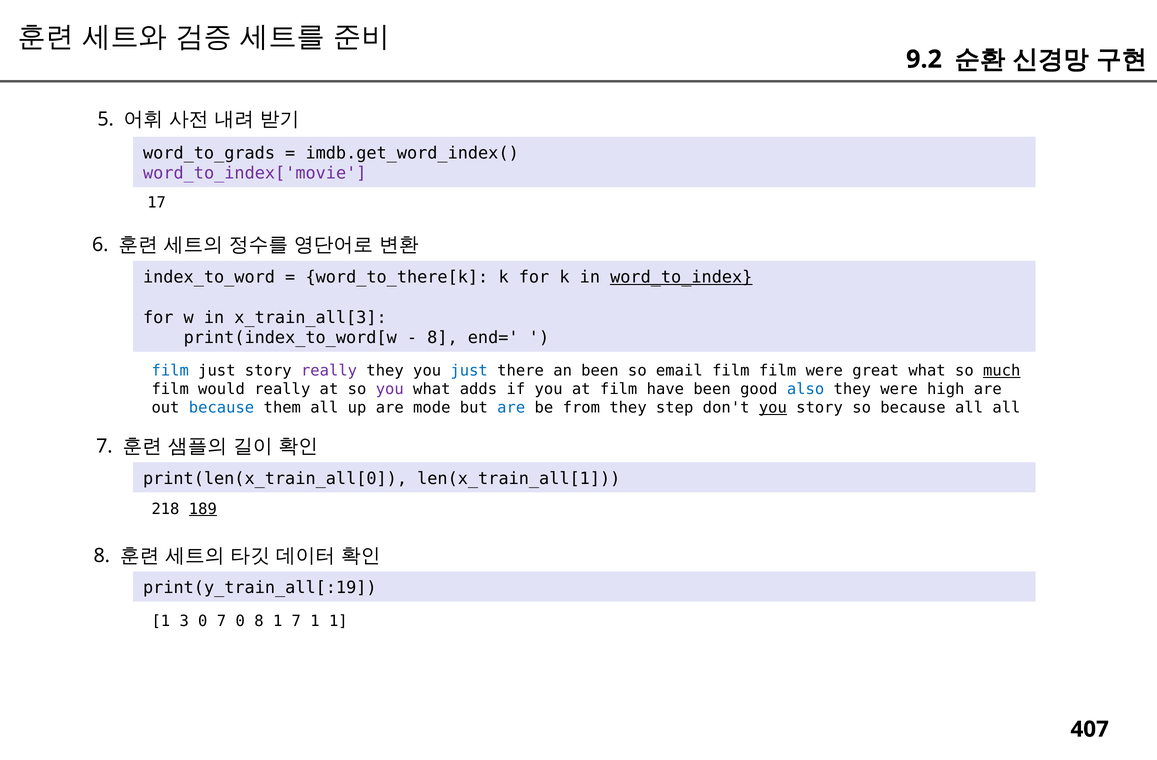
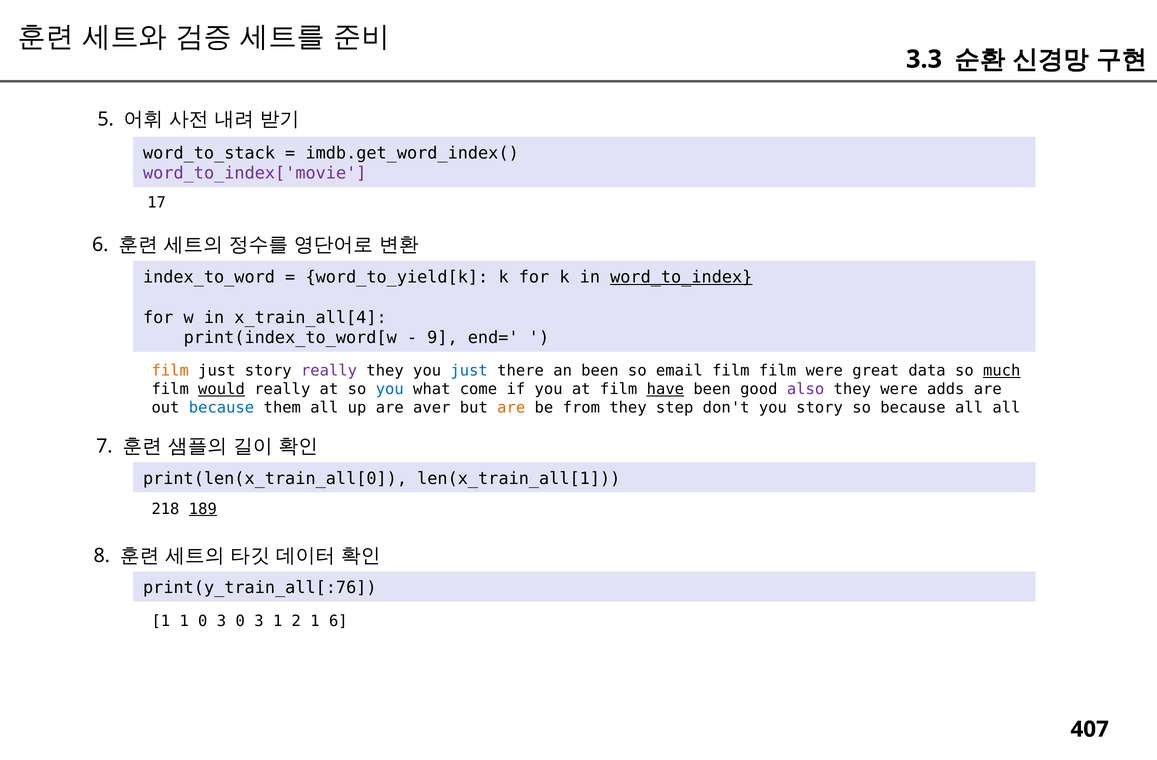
9.2: 9.2 -> 3.3 (924, 59)
word_to_grads: word_to_grads -> word_to_stack (209, 153)
word_to_there[k: word_to_there[k -> word_to_yield[k (397, 277)
x_train_all[3: x_train_all[3 -> x_train_all[4 (311, 318)
8: 8 -> 9 (442, 338)
film colour: blue -> orange (170, 371)
great what: what -> data (927, 371)
would underline: none -> present (221, 389)
you colour: purple -> blue (390, 389)
adds: adds -> come (478, 389)
have underline: none -> present (665, 389)
also colour: blue -> purple (806, 389)
high: high -> adds (946, 389)
mode: mode -> aver (432, 408)
are colour: blue -> orange (511, 408)
you underline: present -> none (773, 408)
print(y_train_all[:19: print(y_train_all[:19 -> print(y_train_all[:76 (260, 588)
1 3: 3 -> 1 (184, 621)
7: 7 -> 3 (221, 621)
8: 8 -> 3 (259, 621)
1 7: 7 -> 2 (296, 621)
1 1: 1 -> 6 (338, 621)
